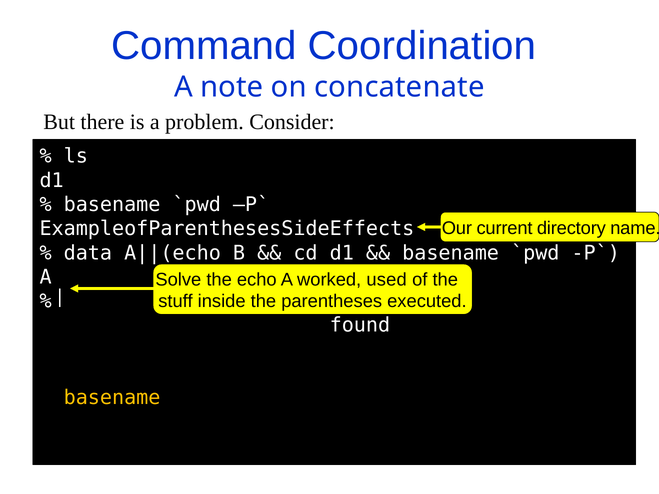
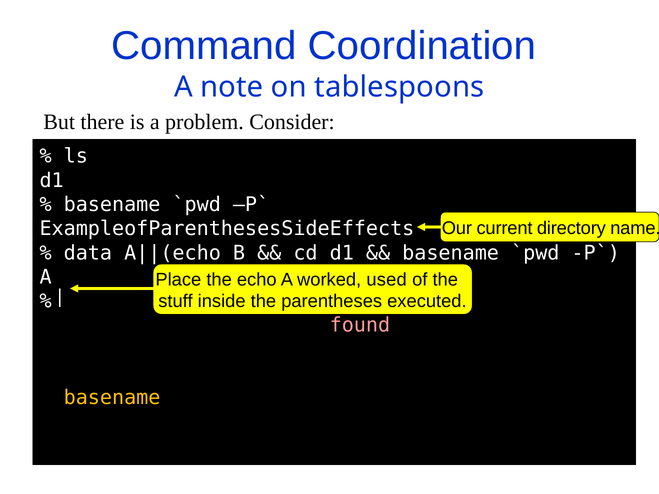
concatenate: concatenate -> tablespoons (399, 87)
Solve: Solve -> Place (178, 280)
found colour: white -> pink (360, 325)
